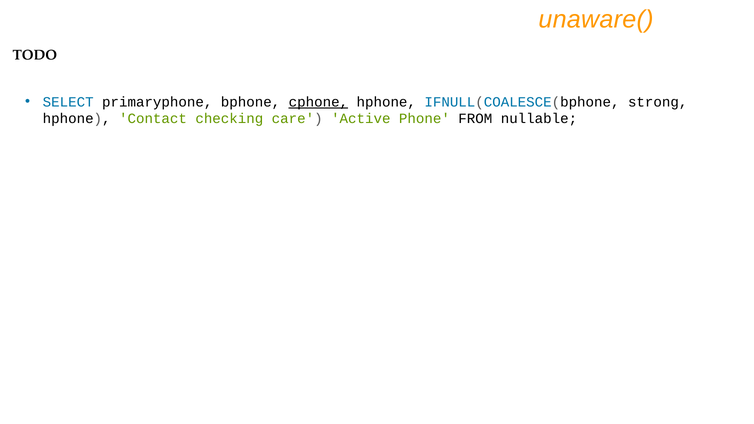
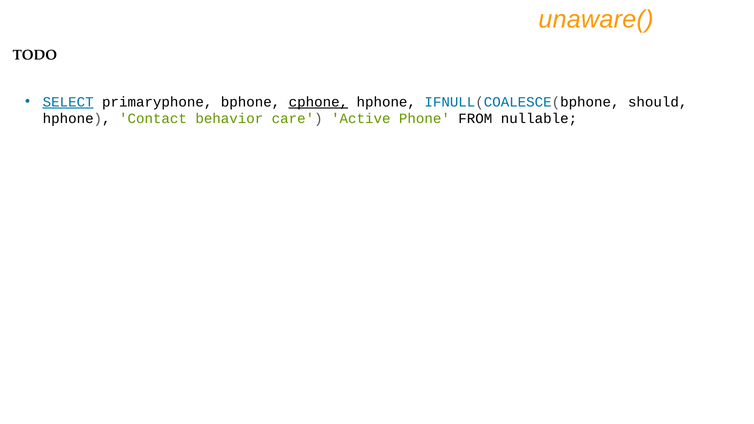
SELECT underline: none -> present (68, 102)
strong: strong -> should (658, 102)
checking: checking -> behavior (229, 119)
